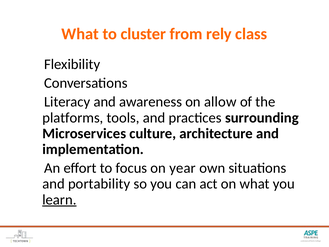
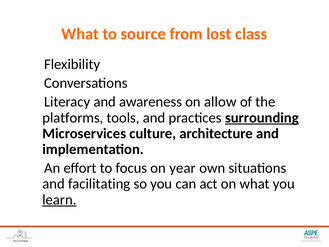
cluster: cluster -> source (143, 34)
rely: rely -> lost (219, 34)
surrounding underline: none -> present (262, 118)
portability: portability -> facilitating (99, 184)
